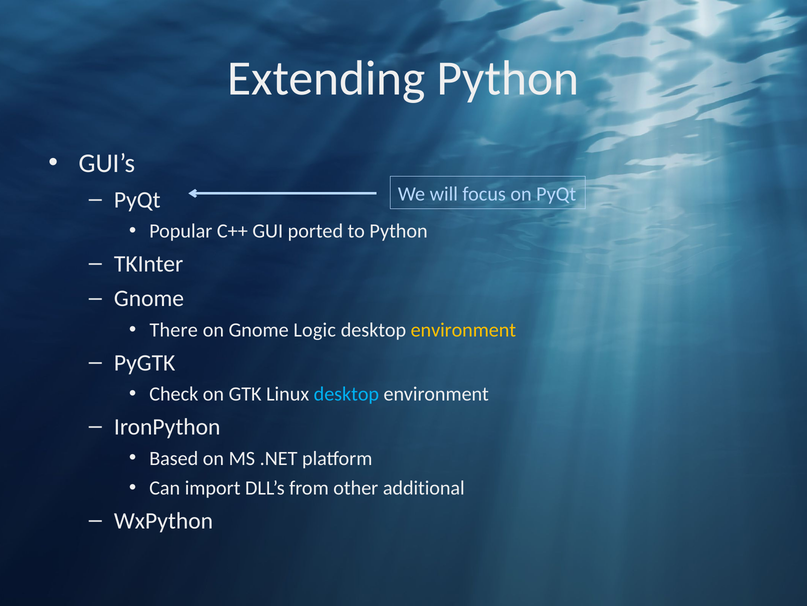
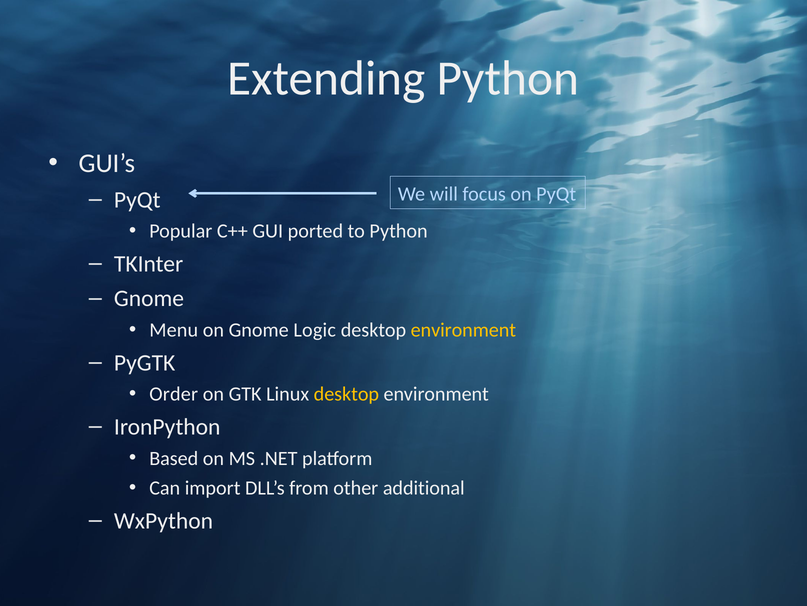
There: There -> Menu (174, 330)
Check: Check -> Order (174, 394)
desktop colour: light blue -> yellow (346, 394)
